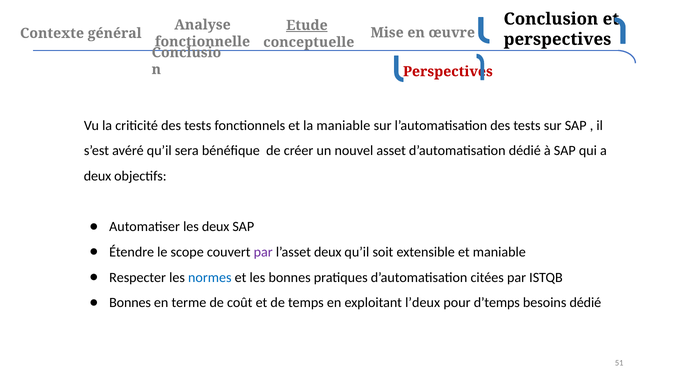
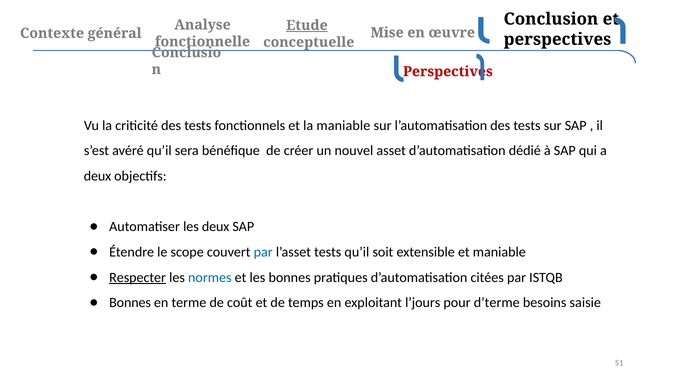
par colour: purple -> blue (263, 252)
l’asset deux: deux -> tests (328, 252)
Respecter underline: none -> present (138, 277)
l’deux: l’deux -> l’jours (423, 302)
d’temps: d’temps -> d’terme (497, 302)
besoins dédié: dédié -> saisie (585, 302)
